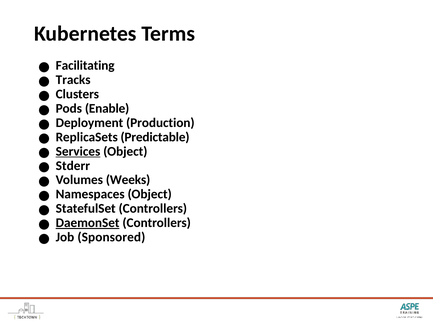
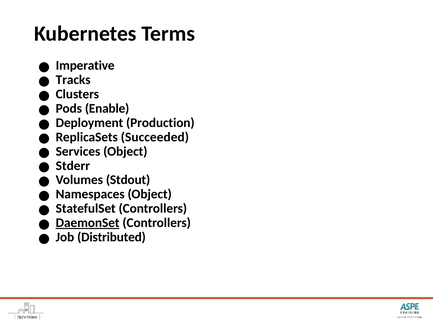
Facilitating: Facilitating -> Imperative (85, 66)
Predictable: Predictable -> Succeeded (155, 137)
Services underline: present -> none (78, 151)
Weeks: Weeks -> Stdout (128, 180)
Sponsored: Sponsored -> Distributed (112, 237)
